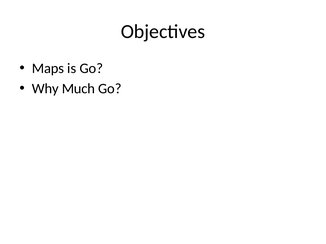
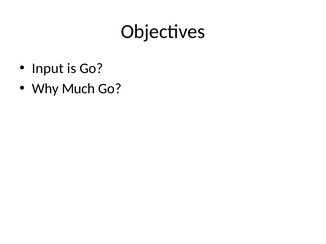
Maps: Maps -> Input (48, 68)
